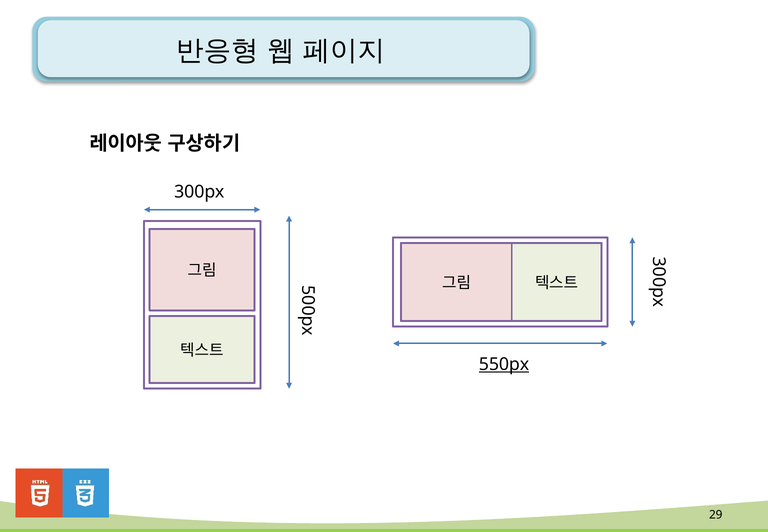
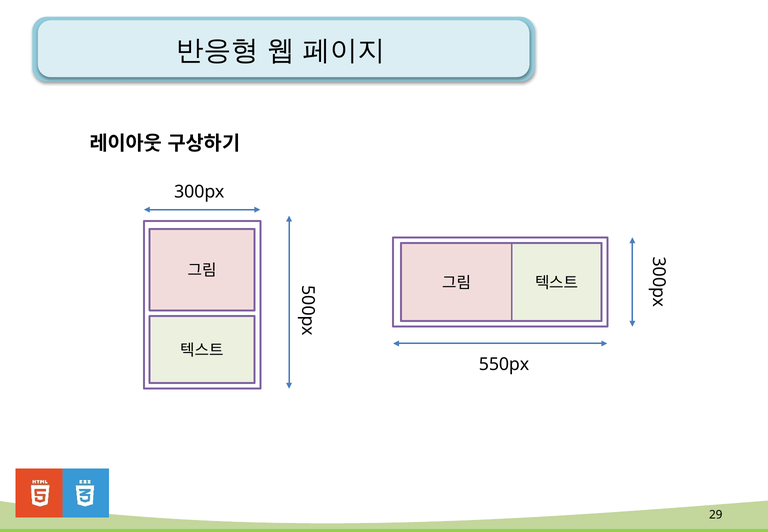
550px underline: present -> none (504, 364)
